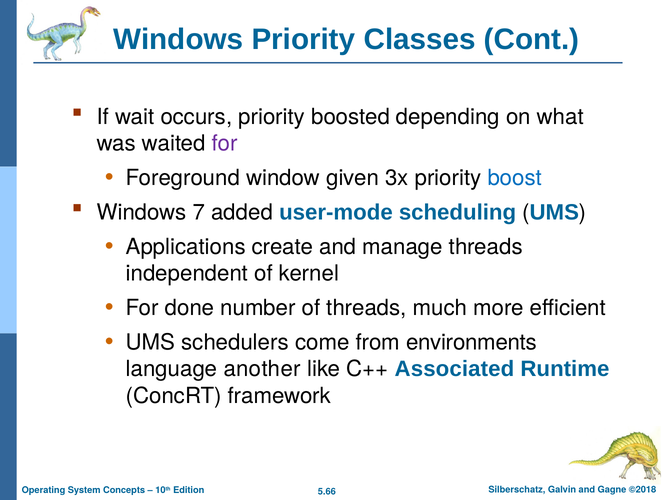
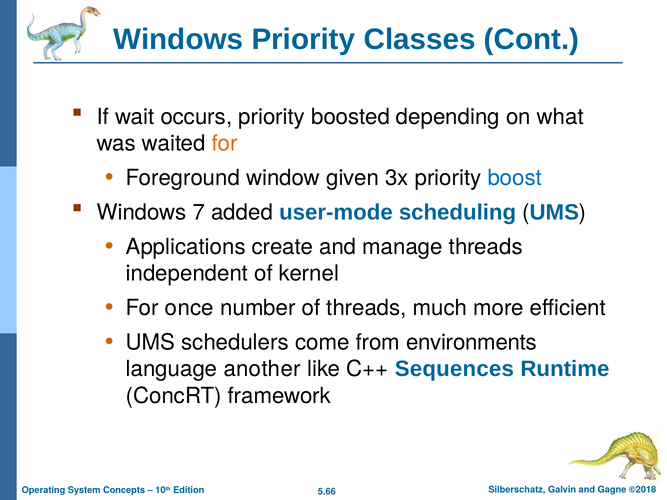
for colour: purple -> orange (225, 144)
done: done -> once (189, 308)
Associated: Associated -> Sequences (454, 369)
